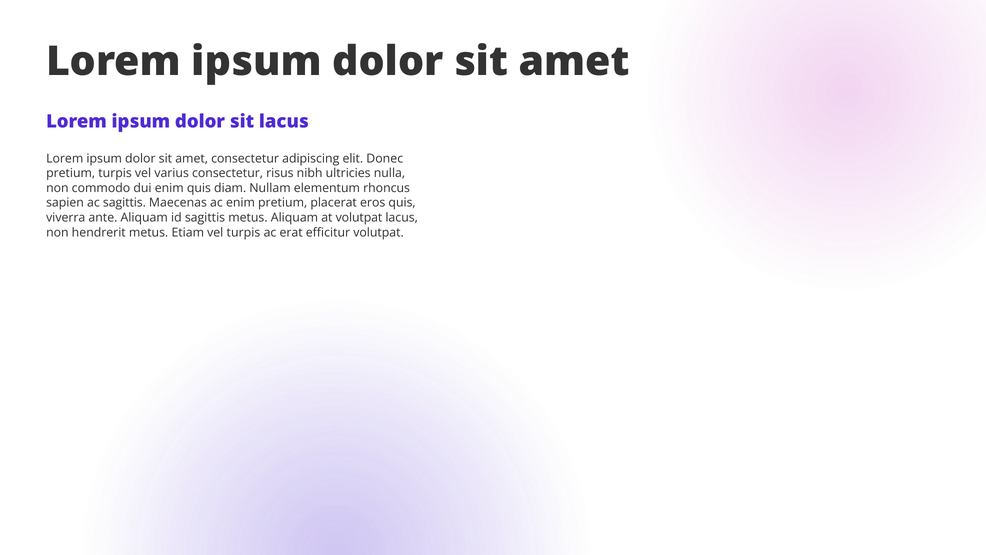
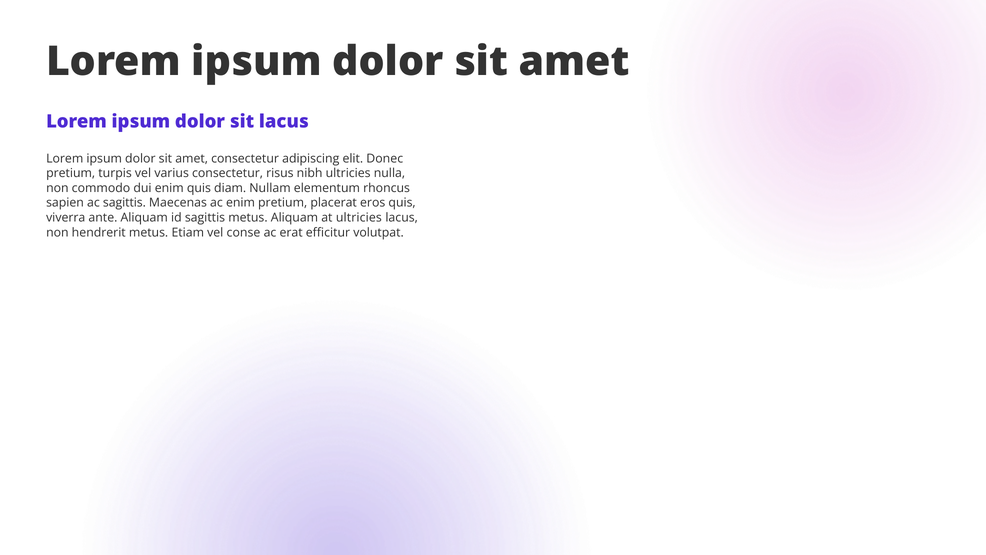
at volutpat: volutpat -> ultricies (359, 218)
vel turpis: turpis -> conse (243, 232)
